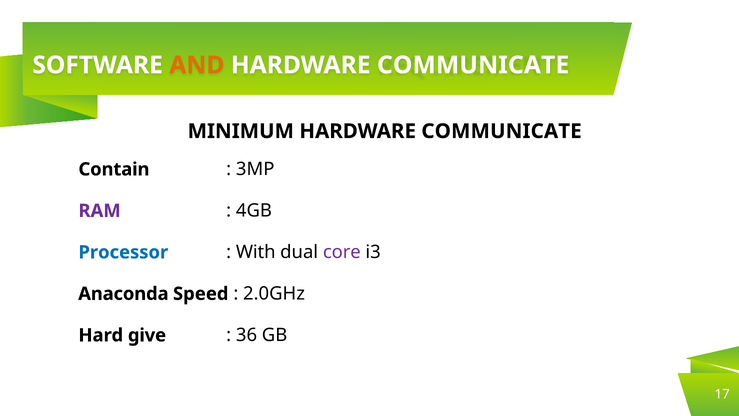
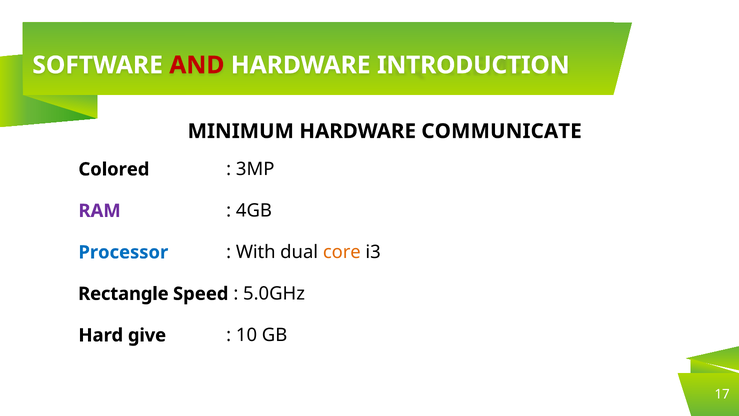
AND colour: orange -> red (197, 65)
COMMUNICATE: COMMUNICATE -> INTRODUCTION (473, 65)
Contain: Contain -> Colored (114, 169)
core colour: purple -> orange (342, 252)
Anaconda: Anaconda -> Rectangle (123, 294)
2.0GHz: 2.0GHz -> 5.0GHz (274, 294)
36: 36 -> 10 (247, 335)
